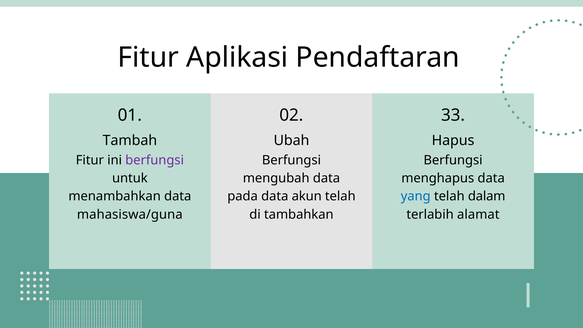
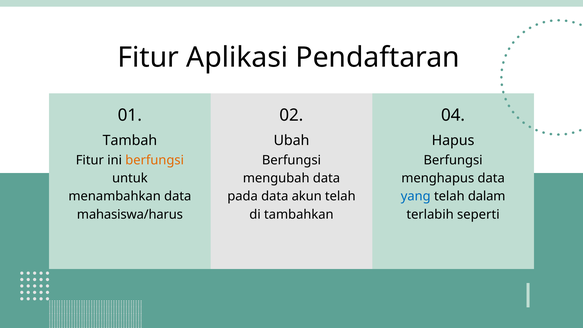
33: 33 -> 04 (453, 115)
berfungsi colour: purple -> orange (155, 160)
mahasiswa/guna: mahasiswa/guna -> mahasiswa/harus (130, 214)
alamat: alamat -> seperti (478, 214)
